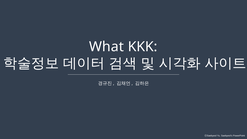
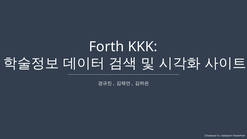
What: What -> Forth (107, 47)
